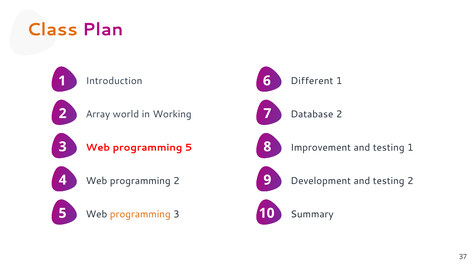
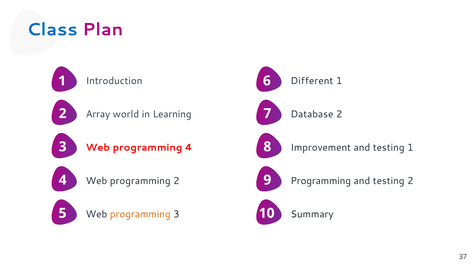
Class colour: orange -> blue (52, 30)
Working: Working -> Learning (172, 114)
programming 5: 5 -> 4 (189, 148)
Development: Development -> Programming (321, 181)
